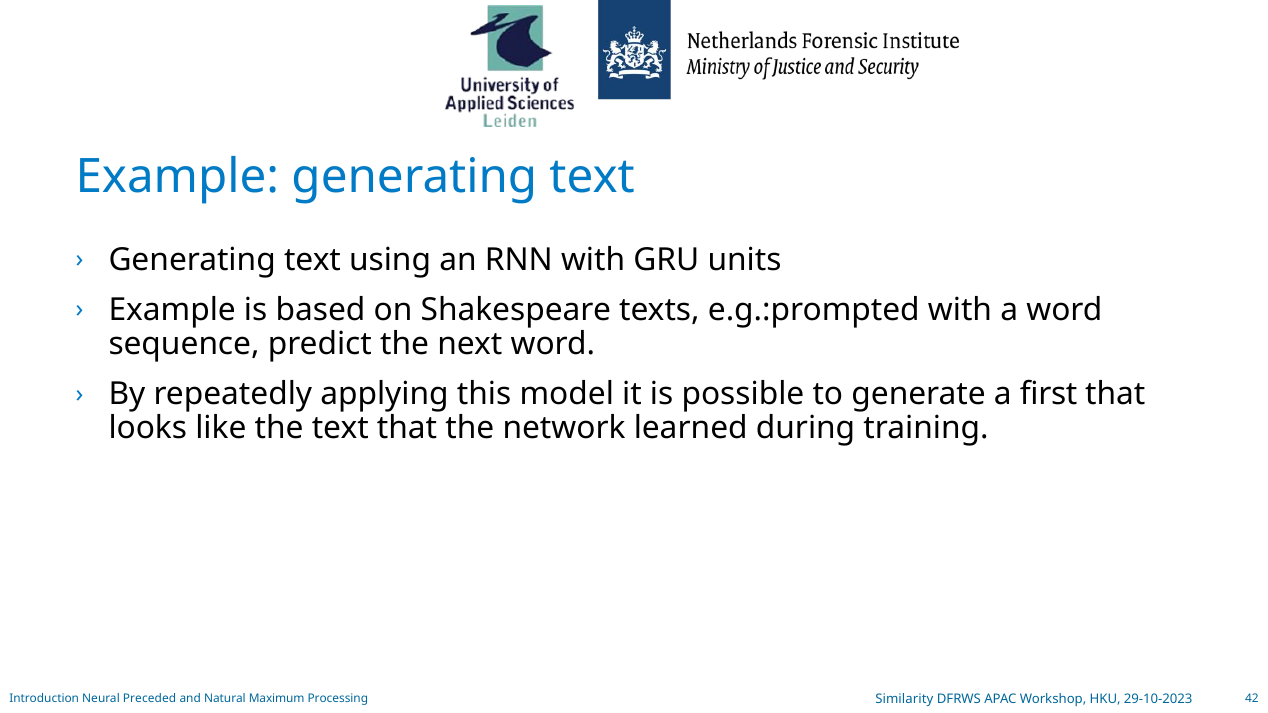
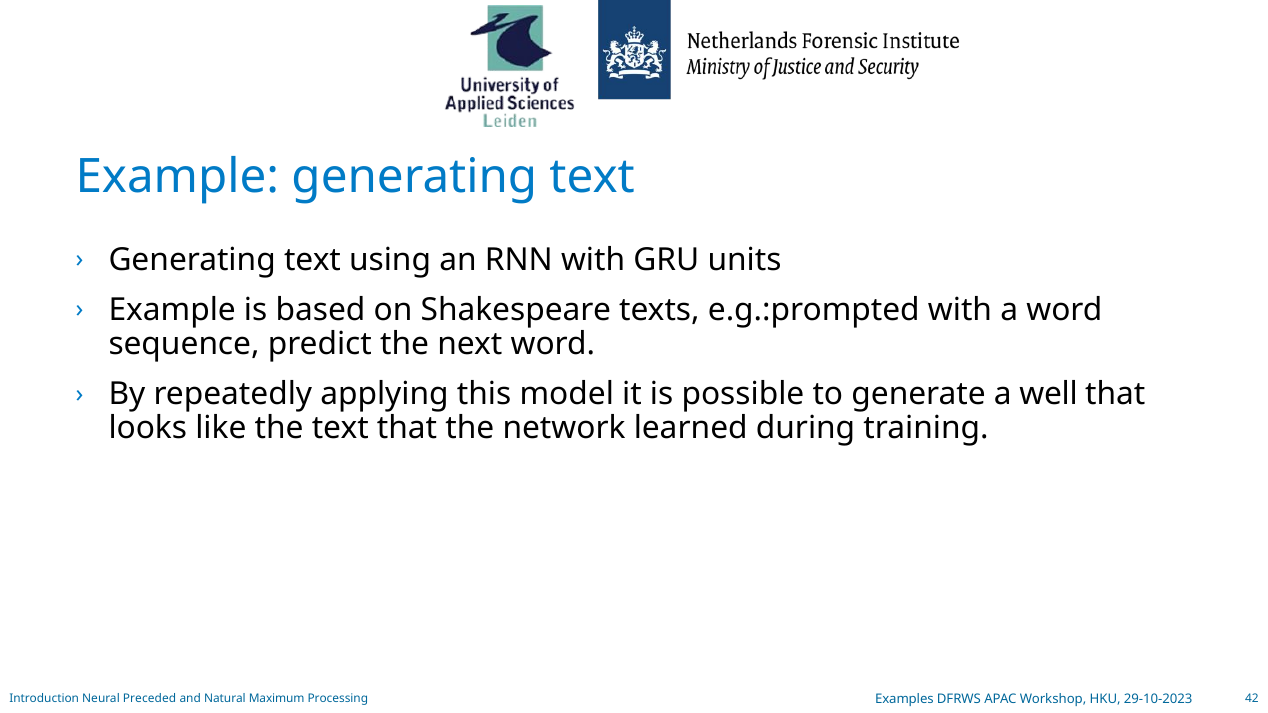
first: first -> well (1049, 394)
Similarity: Similarity -> Examples (904, 699)
